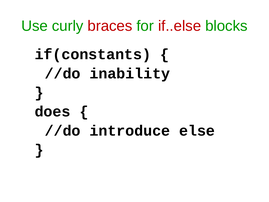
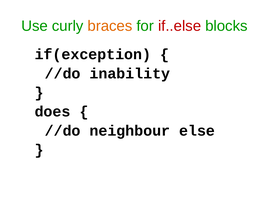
braces colour: red -> orange (110, 26)
if(constants: if(constants -> if(exception (93, 54)
introduce: introduce -> neighbour (130, 131)
